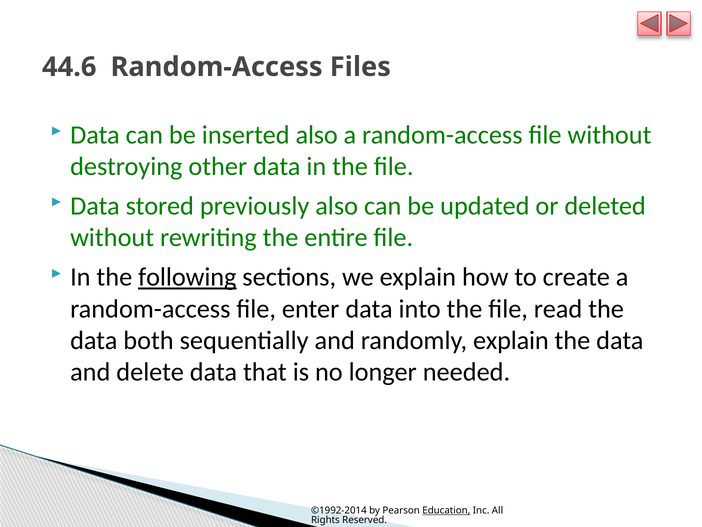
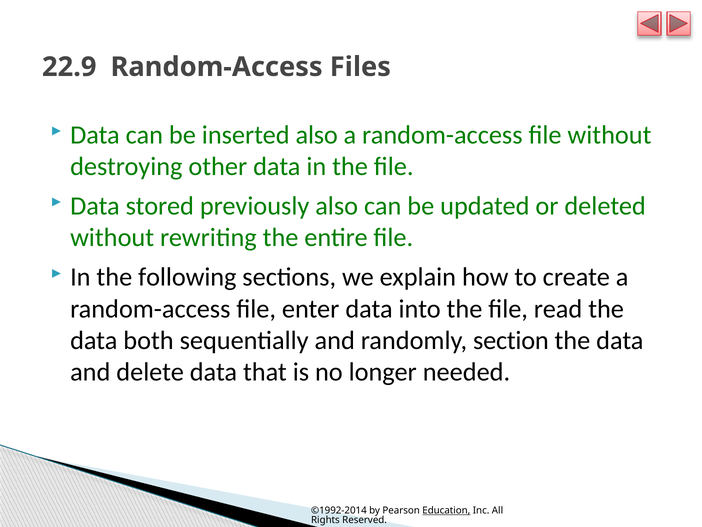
44.6: 44.6 -> 22.9 (69, 67)
following underline: present -> none (187, 277)
randomly explain: explain -> section (511, 340)
